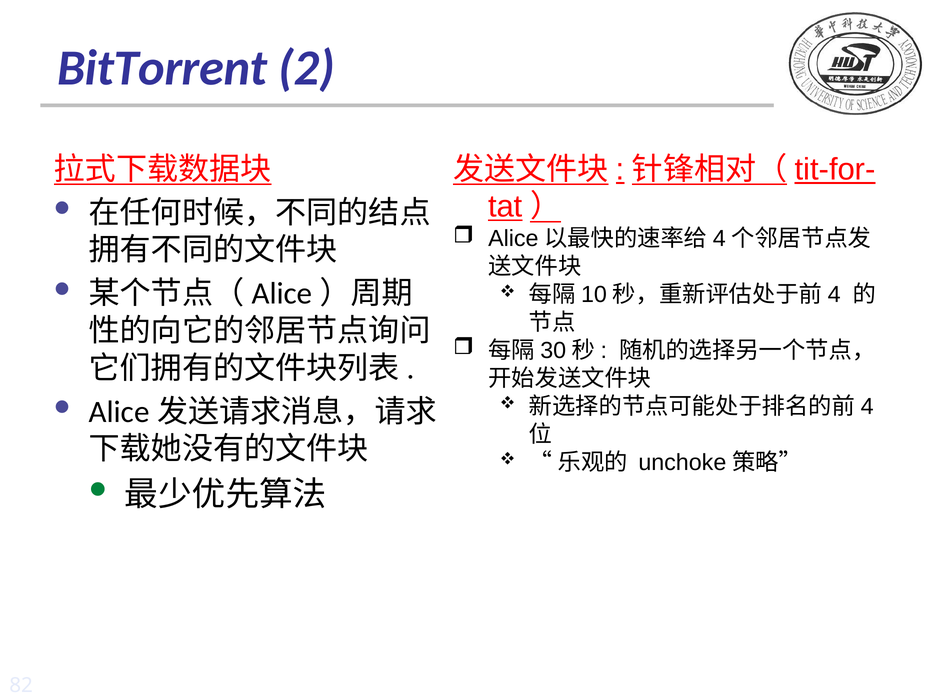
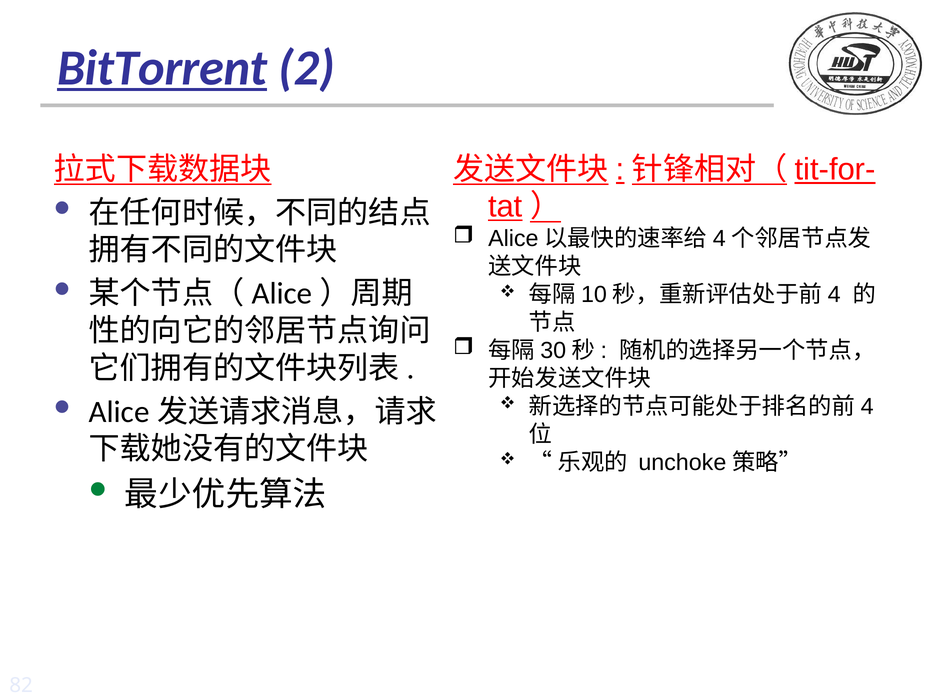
BitTorrent underline: none -> present (162, 68)
